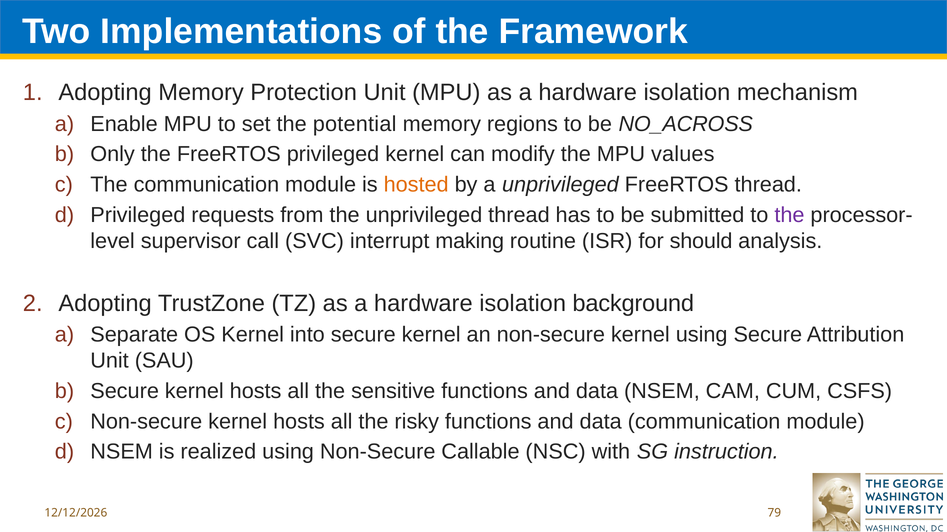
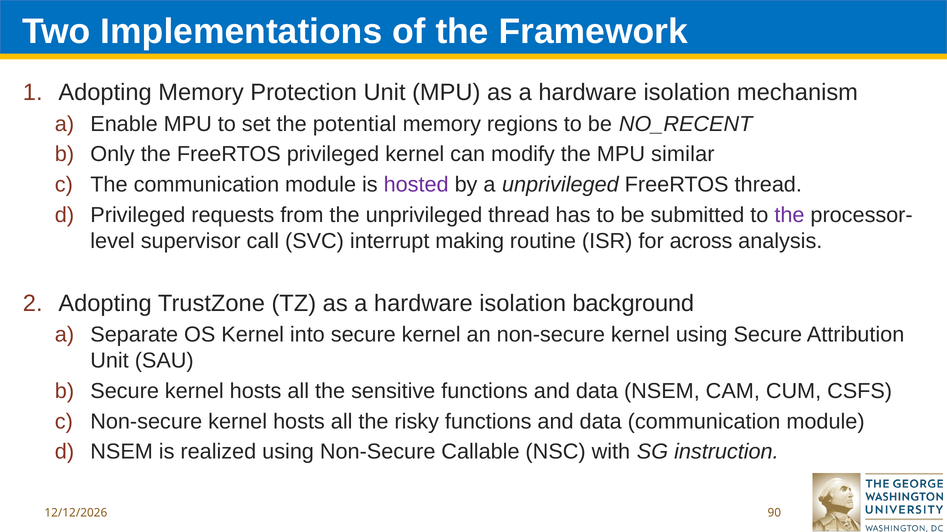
NO_ACROSS: NO_ACROSS -> NO_RECENT (686, 124)
values: values -> similar (683, 155)
hosted colour: orange -> purple (416, 185)
should: should -> across (701, 241)
79: 79 -> 90 (774, 514)
